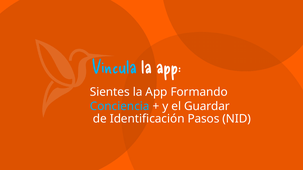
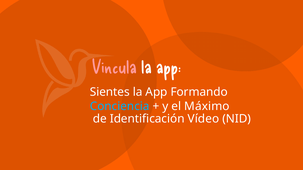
Vincula colour: light blue -> pink (114, 68)
Guardar: Guardar -> Máximo (207, 106)
Pasos: Pasos -> Vídeo (203, 119)
